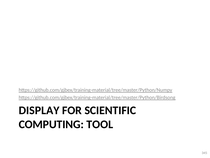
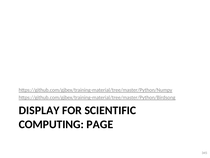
TOOL: TOOL -> PAGE (100, 124)
